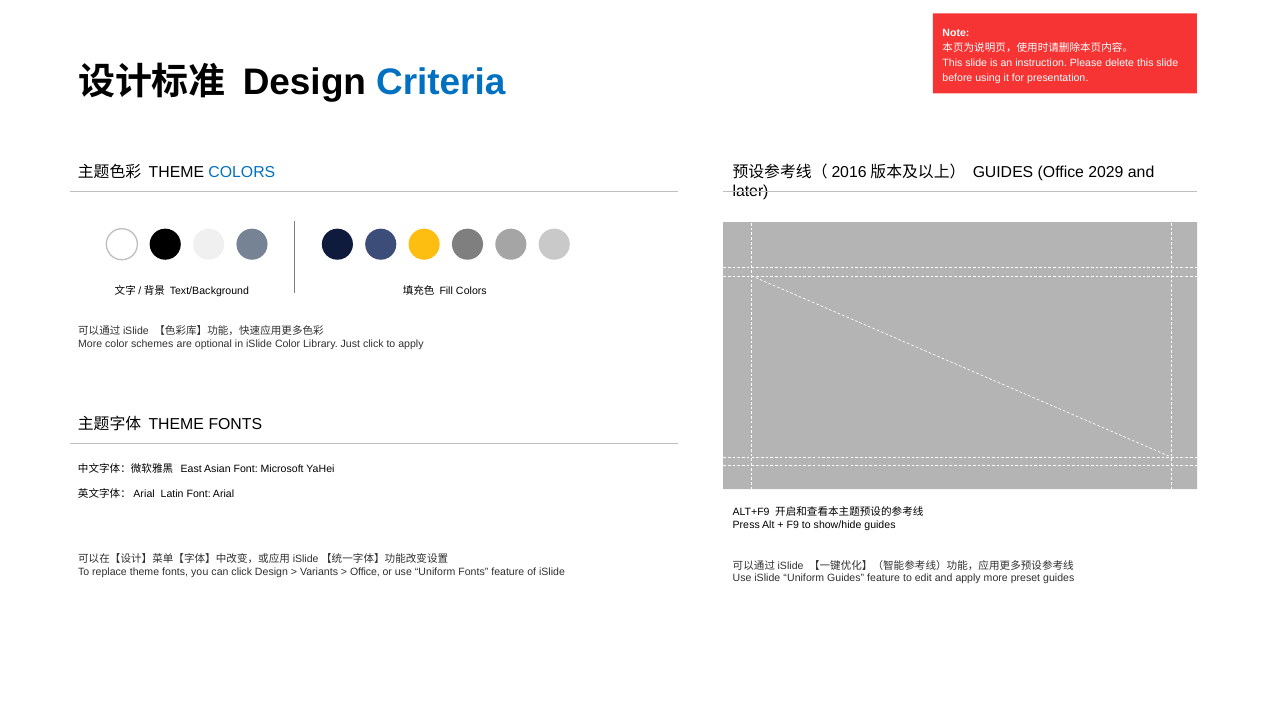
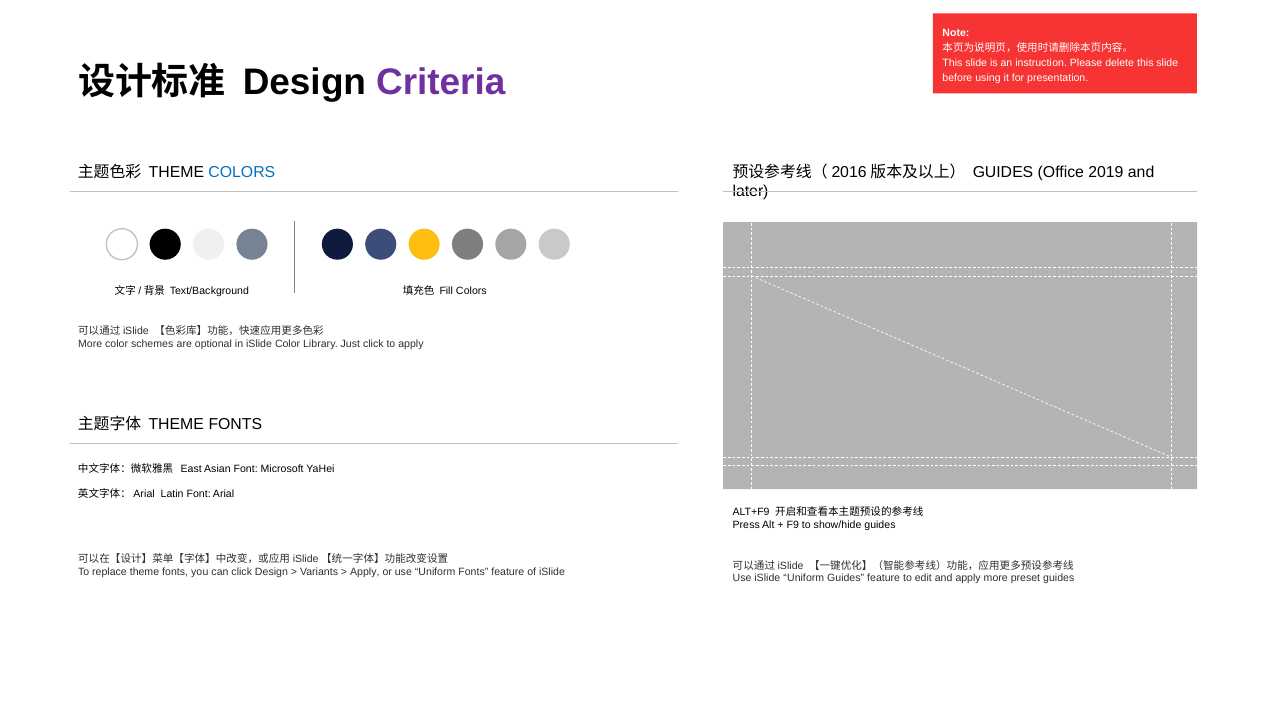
Criteria colour: blue -> purple (441, 82)
2029: 2029 -> 2019 (1106, 172)
Office: Office -> Apply (365, 573)
